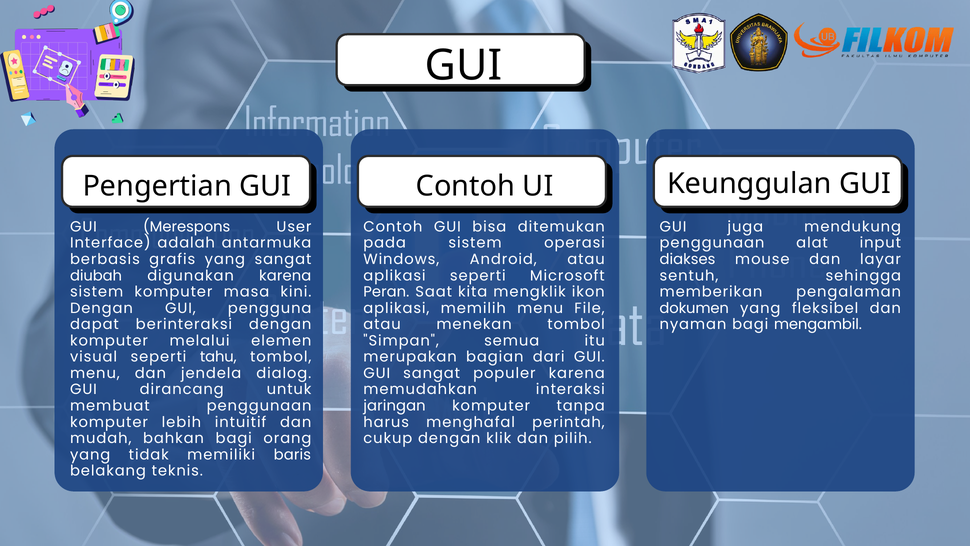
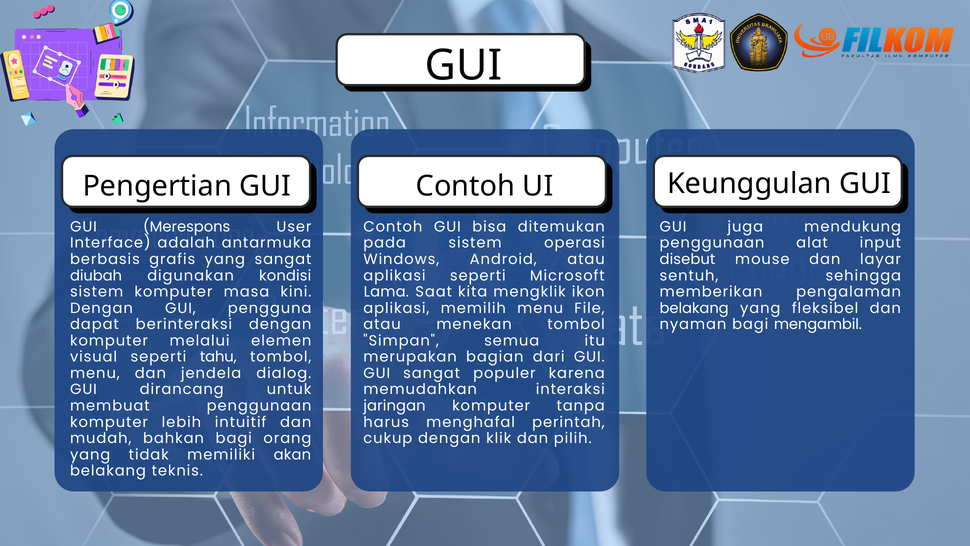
diakses: diakses -> disebut (687, 259)
digunakan karena: karena -> kondisi (285, 275)
Peran: Peran -> Lama (386, 292)
dokumen: dokumen -> belakang (694, 308)
baris: baris -> akan (292, 454)
